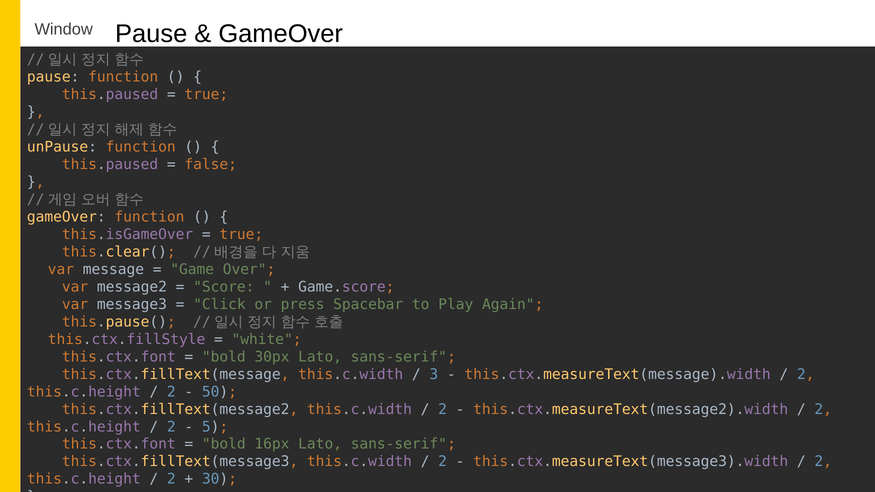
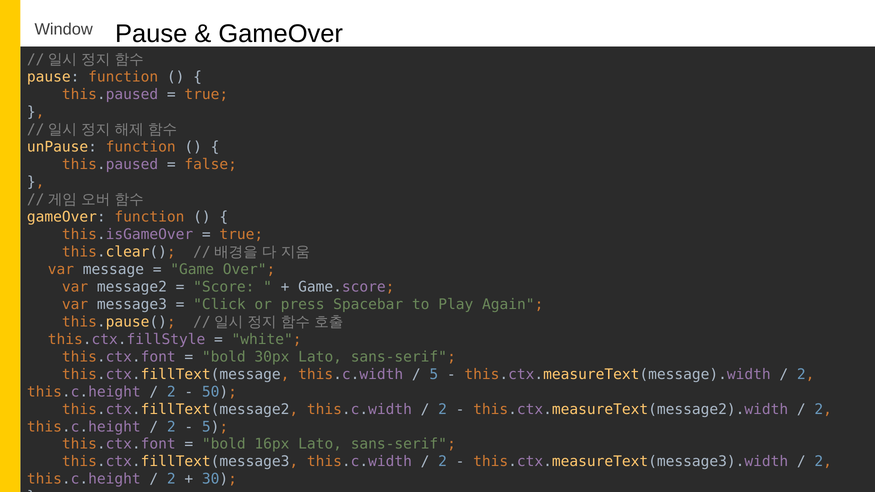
3: 3 -> 5 (434, 374)
